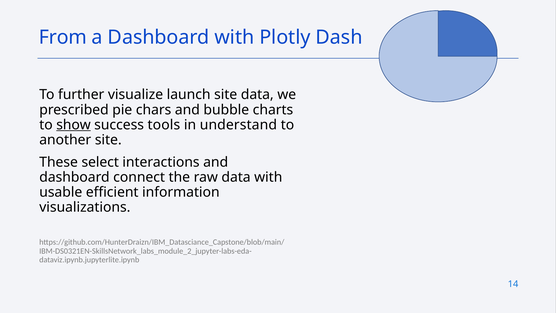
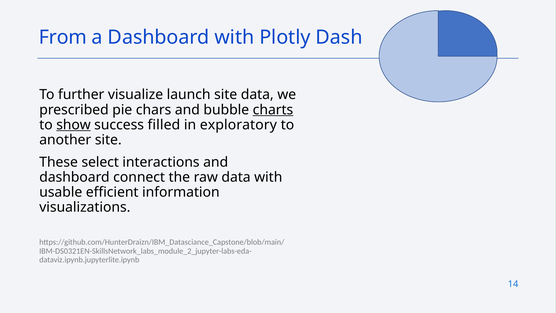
charts underline: none -> present (273, 110)
tools: tools -> filled (164, 125)
understand: understand -> exploratory (238, 125)
